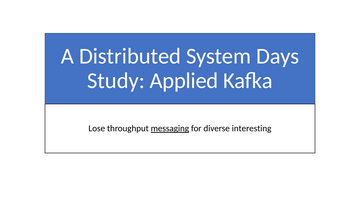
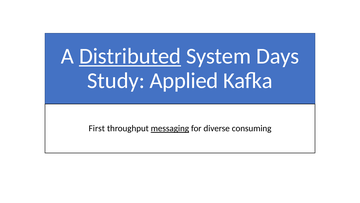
Distributed underline: none -> present (130, 56)
Lose: Lose -> First (97, 128)
interesting: interesting -> consuming (252, 128)
